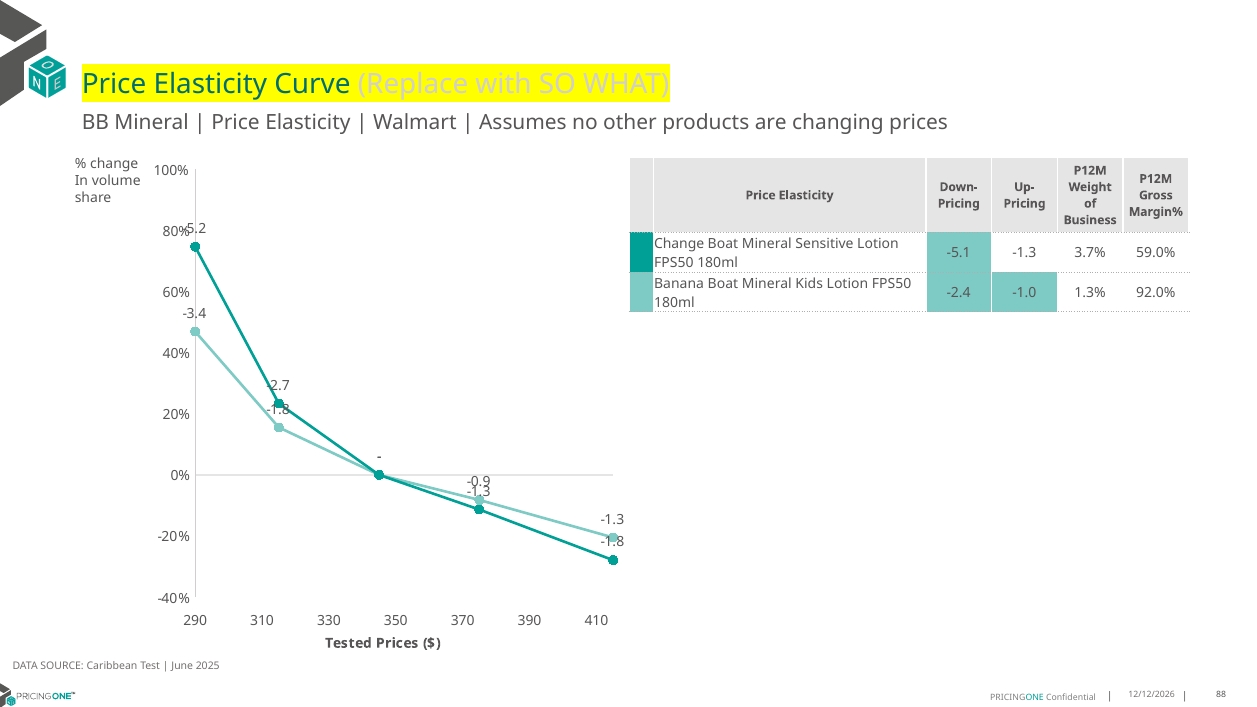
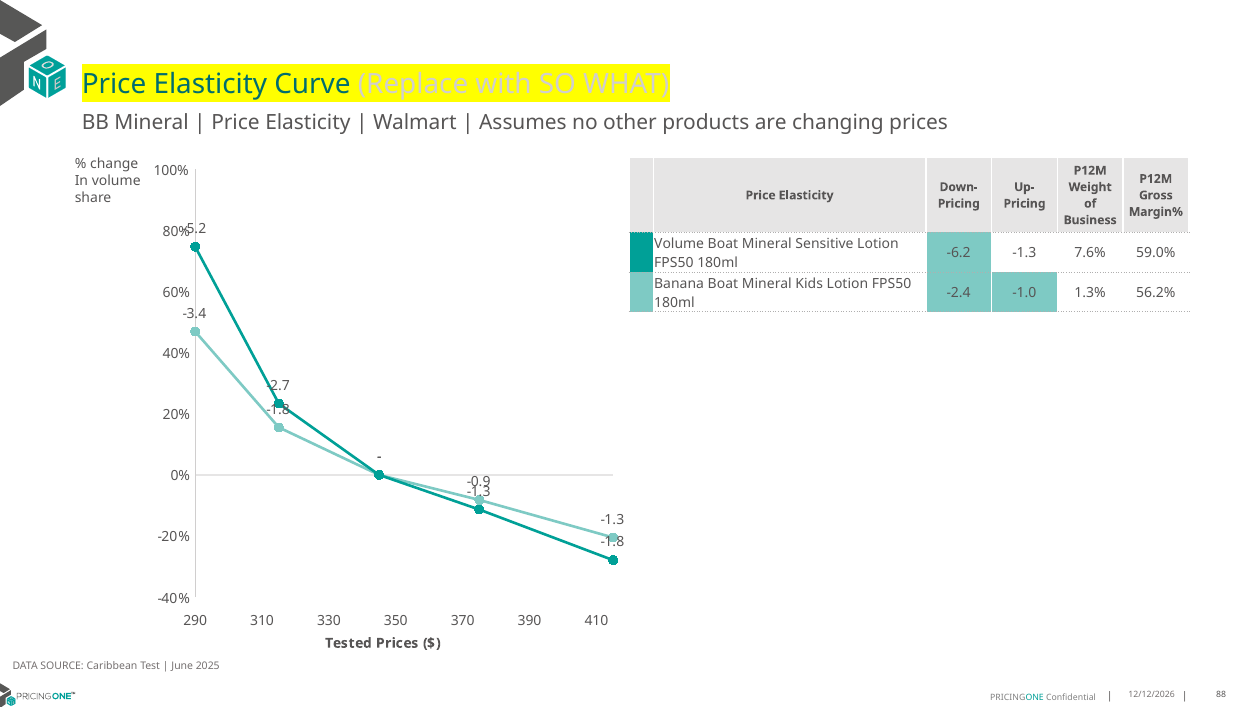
Change: Change -> Volume (679, 244)
-5.1: -5.1 -> -6.2 (959, 253)
3.7%: 3.7% -> 7.6% (1090, 253)
92.0%: 92.0% -> 56.2% (1156, 293)
